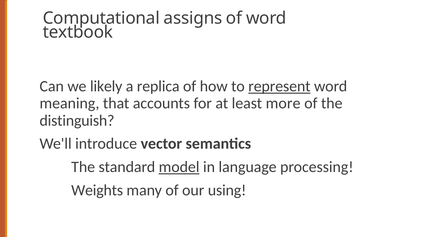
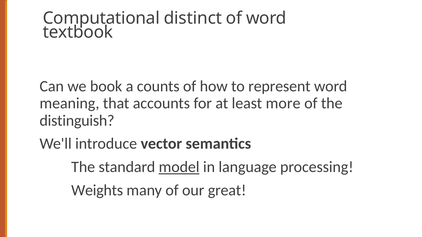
assigns: assigns -> distinct (193, 18)
likely: likely -> book (106, 87)
replica: replica -> counts (158, 87)
represent underline: present -> none (279, 87)
using: using -> great (227, 190)
